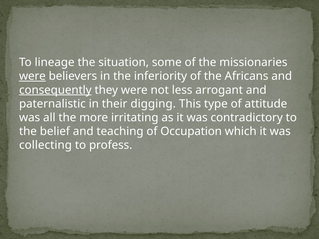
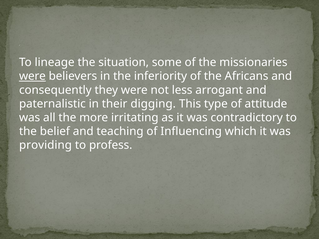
consequently underline: present -> none (55, 90)
Occupation: Occupation -> Influencing (191, 132)
collecting: collecting -> providing (45, 145)
